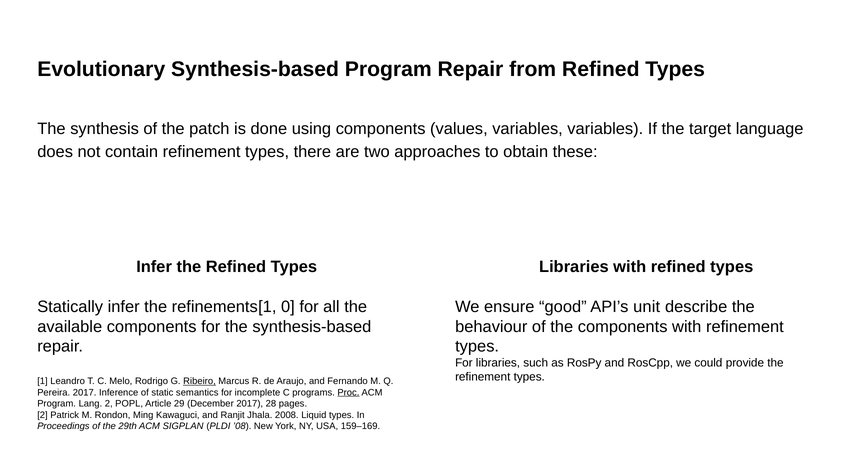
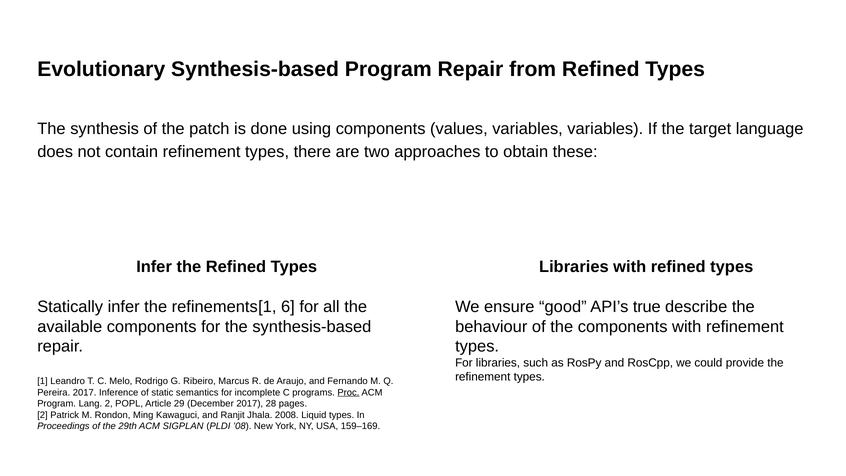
0: 0 -> 6 (288, 307)
unit: unit -> true (647, 307)
Ribeiro underline: present -> none (199, 381)
